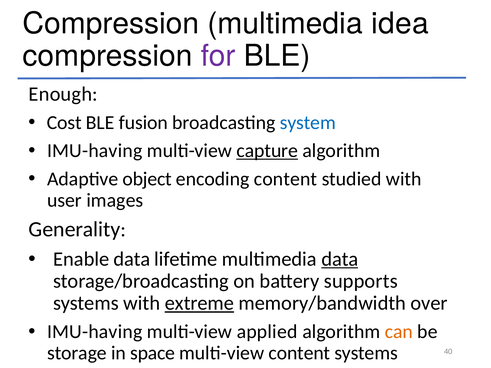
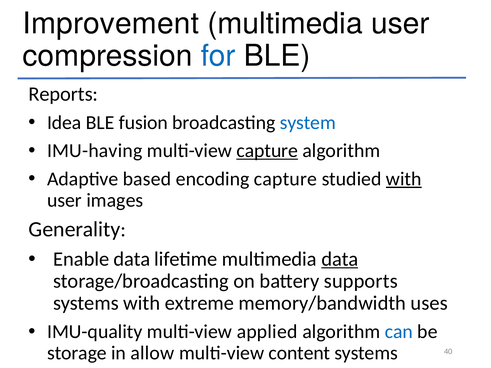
Compression: Compression -> Improvement (111, 24)
multimedia idea: idea -> user (400, 24)
for colour: purple -> blue (218, 56)
Enough: Enough -> Reports (63, 94)
Cost: Cost -> Idea (64, 123)
object: object -> based (147, 179)
encoding content: content -> capture (286, 179)
with underline: none -> present (404, 179)
extreme underline: present -> none (199, 303)
over: over -> uses (429, 303)
IMU-having: IMU-having -> IMU-quality (95, 332)
can colour: orange -> blue (399, 332)
space: space -> allow (152, 353)
